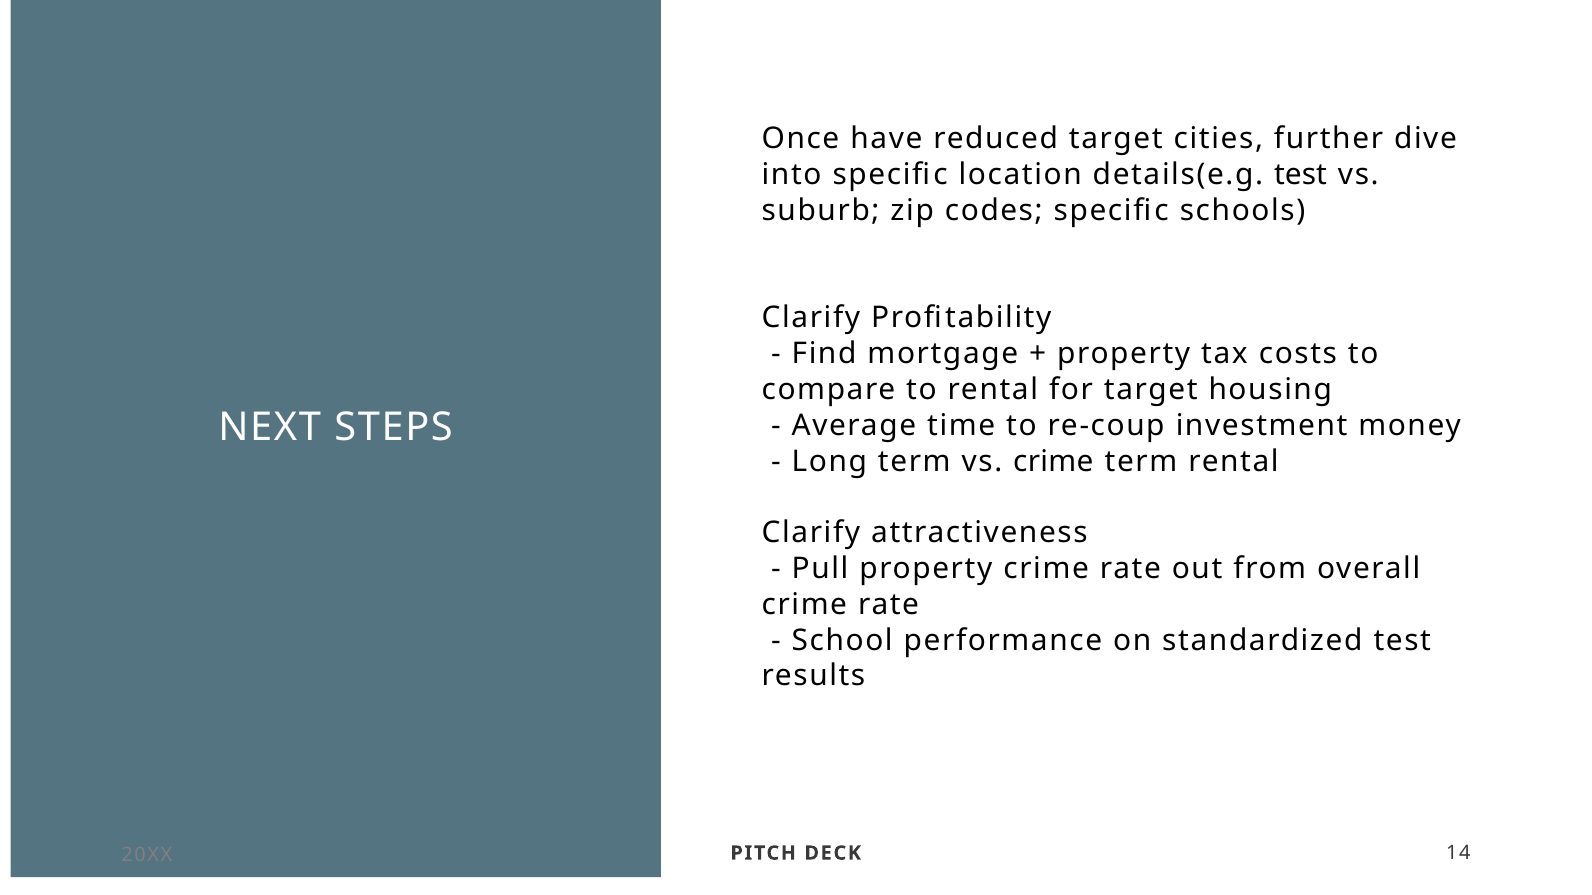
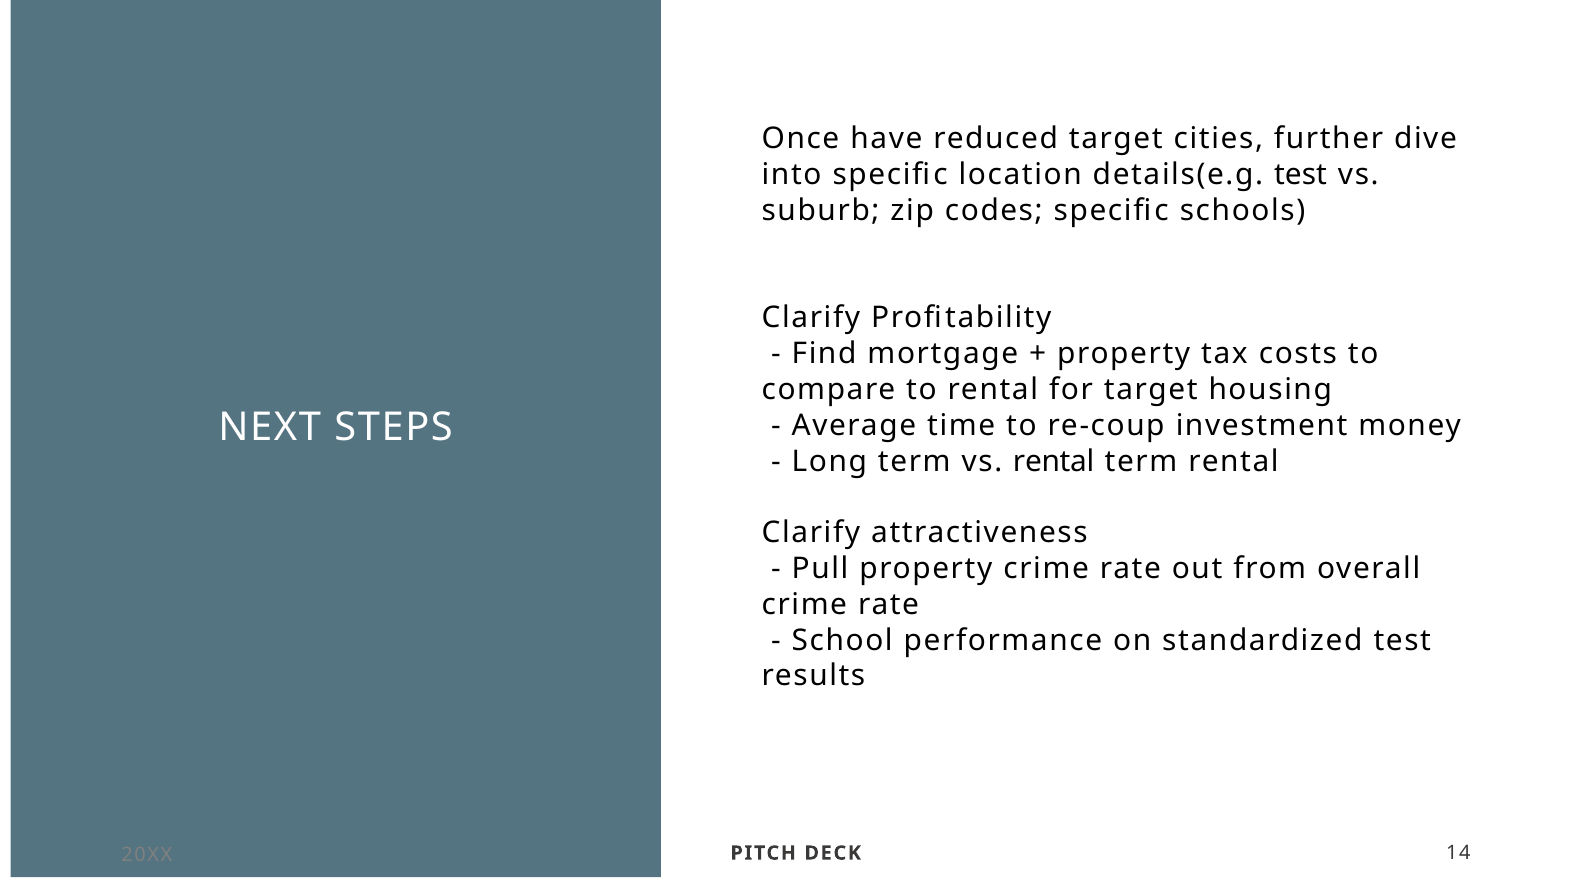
vs crime: crime -> rental (1054, 462)
